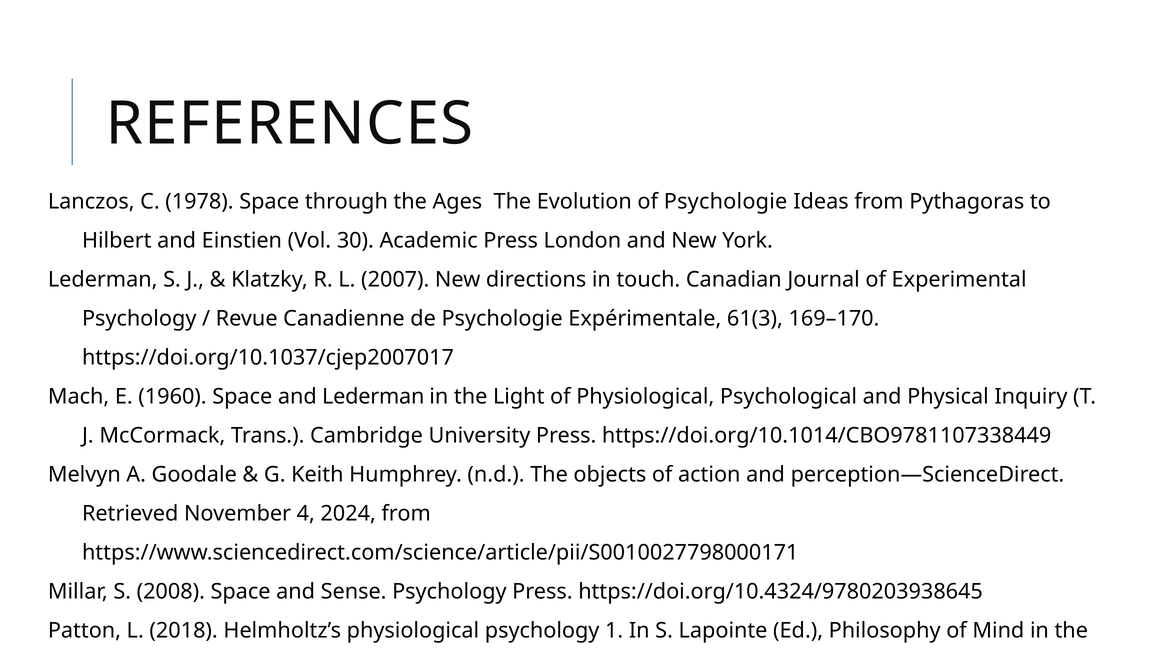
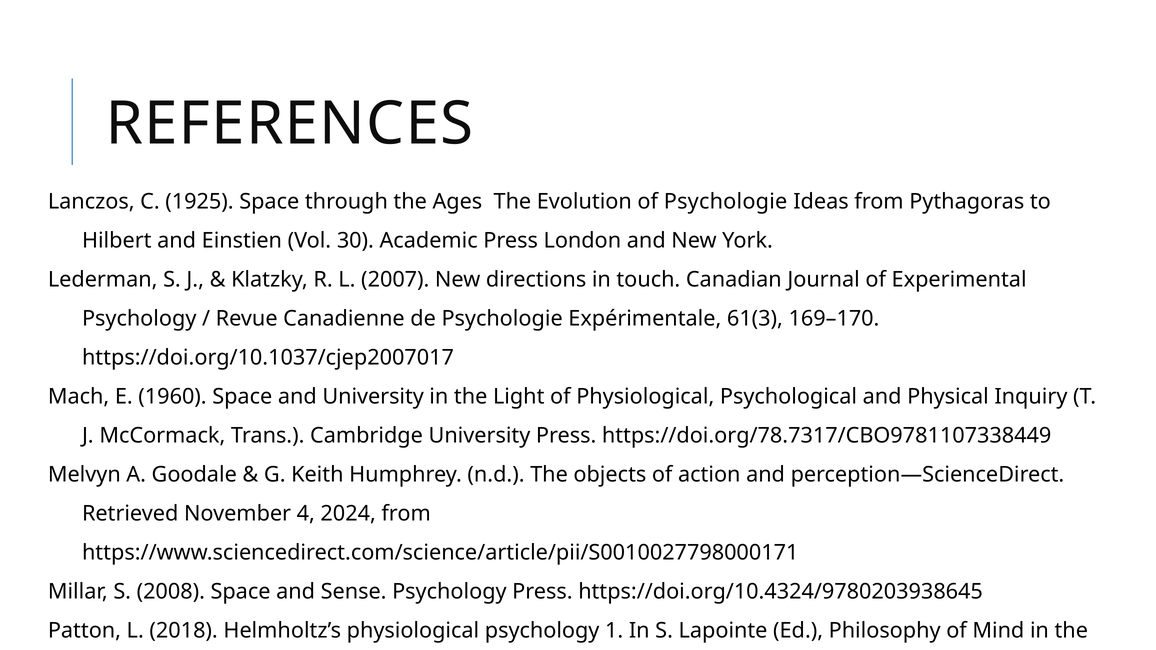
1978: 1978 -> 1925 (199, 202)
and Lederman: Lederman -> University (373, 397)
https://doi.org/10.1014/CBO9781107338449: https://doi.org/10.1014/CBO9781107338449 -> https://doi.org/78.7317/CBO9781107338449 (827, 436)
